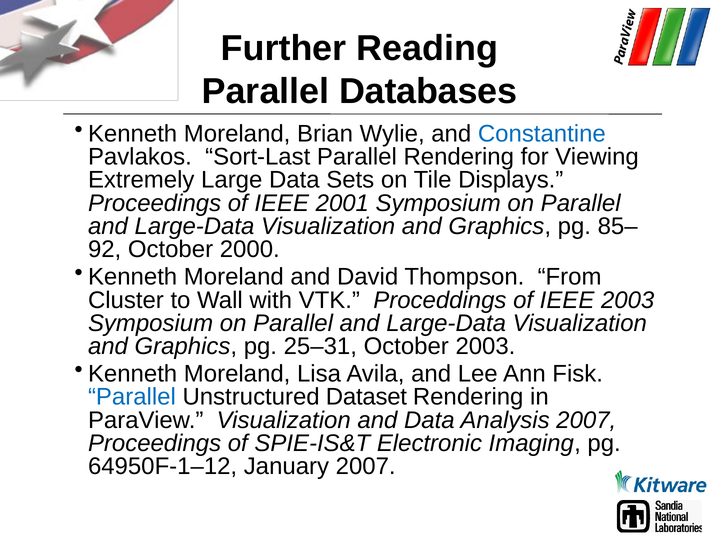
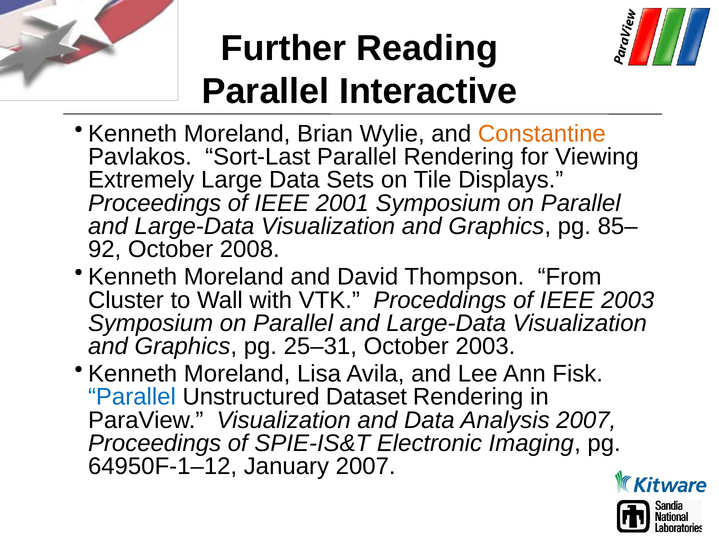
Databases: Databases -> Interactive (428, 91)
Constantine colour: blue -> orange (542, 134)
2000: 2000 -> 2008 (250, 249)
